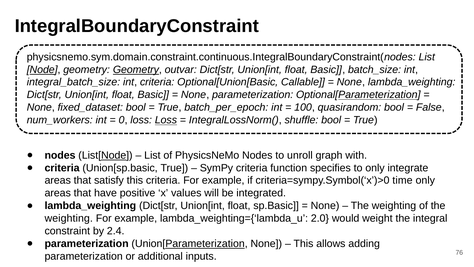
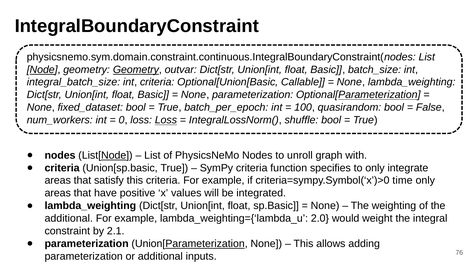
weighting: weighting -> additional (69, 218)
2.4: 2.4 -> 2.1 (116, 231)
